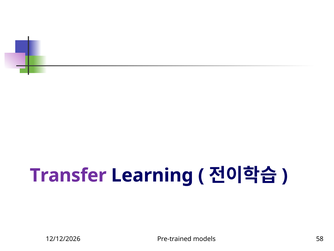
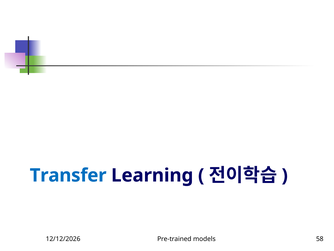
Transfer colour: purple -> blue (68, 175)
